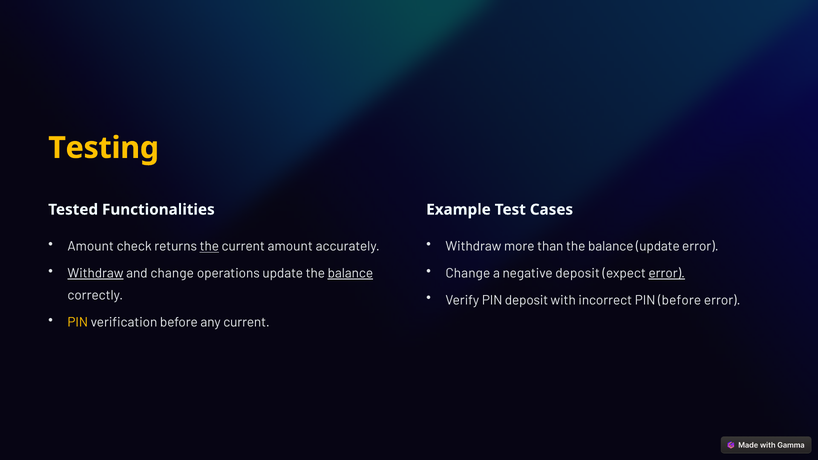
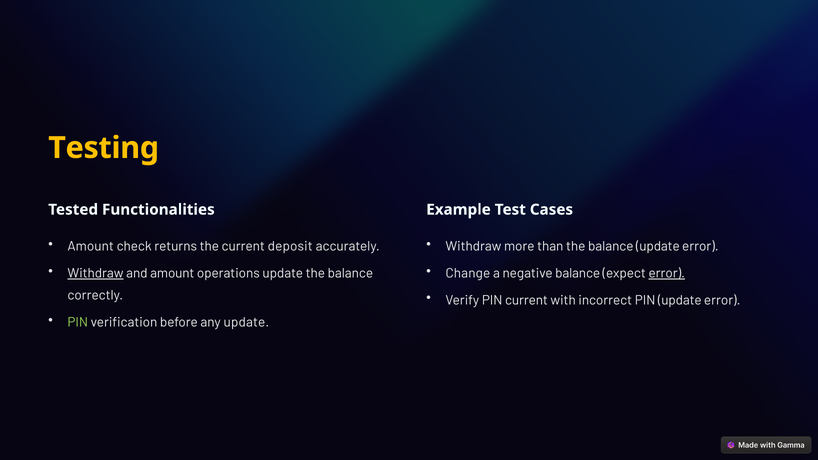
the underline: present -> none (209, 246)
current amount: amount -> deposit (290, 246)
and change: change -> amount (172, 273)
balance underline: present -> none (350, 273)
negative deposit: deposit -> balance (578, 273)
PIN deposit: deposit -> current (526, 300)
PIN before: before -> update (680, 300)
PIN colour: yellow -> light green (78, 322)
any current: current -> update (246, 322)
